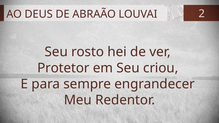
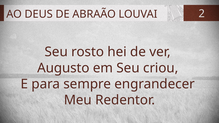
Protetor: Protetor -> Augusto (63, 68)
